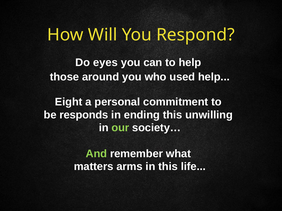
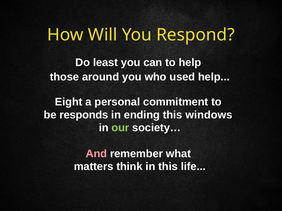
eyes: eyes -> least (105, 63)
unwilling: unwilling -> windows (209, 115)
And colour: light green -> pink (96, 154)
arms: arms -> think (129, 167)
